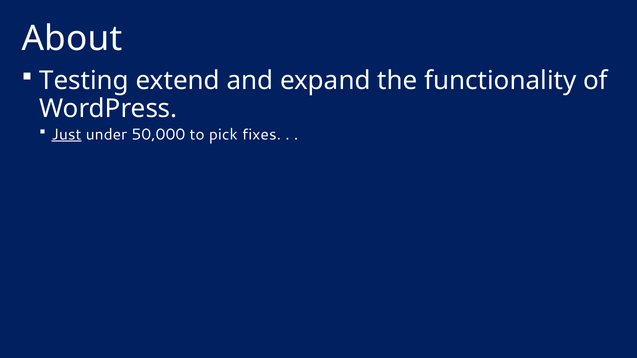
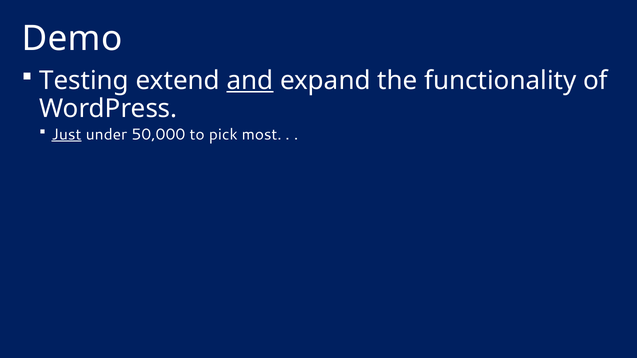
About: About -> Demo (72, 39)
and underline: none -> present (250, 81)
fixes: fixes -> most (262, 135)
